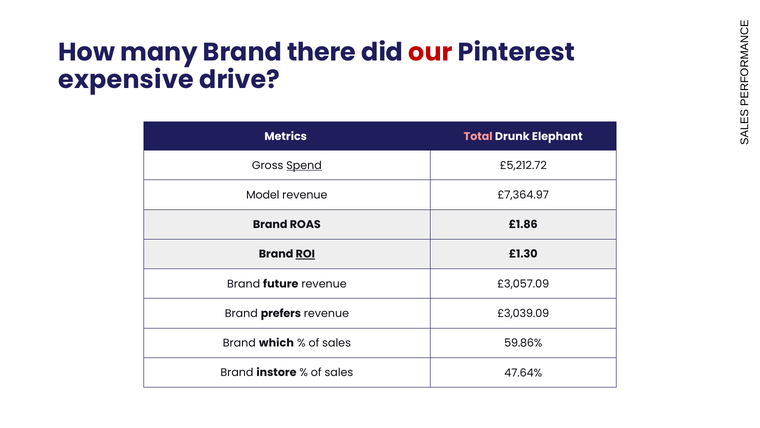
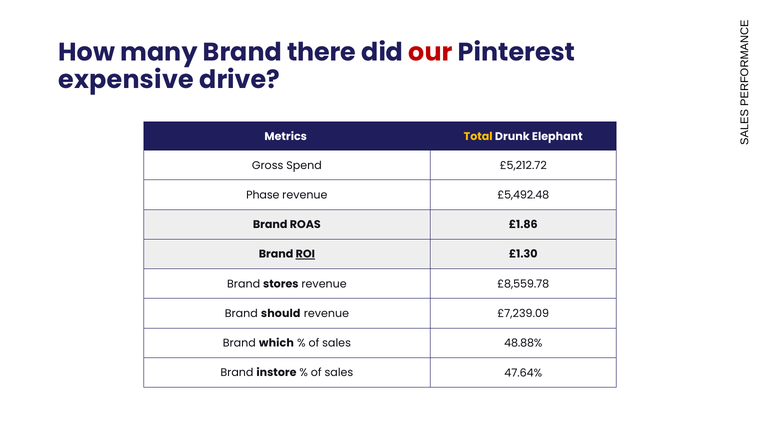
Total colour: pink -> yellow (478, 136)
Spend underline: present -> none (304, 165)
Model: Model -> Phase (263, 195)
£7,364.97: £7,364.97 -> £5,492.48 (523, 195)
future: future -> stores (281, 284)
£3,057.09: £3,057.09 -> £8,559.78 (523, 284)
prefers: prefers -> should (281, 313)
£3,039.09: £3,039.09 -> £7,239.09 (523, 313)
59.86%: 59.86% -> 48.88% (523, 343)
